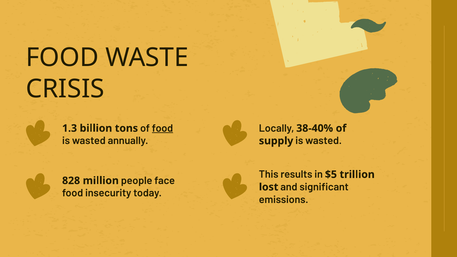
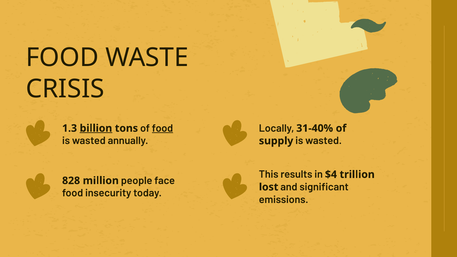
38-40%: 38-40% -> 31-40% (315, 128)
billion underline: none -> present (96, 128)
$5: $5 -> $4 (331, 175)
